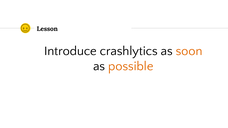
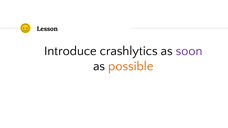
soon colour: orange -> purple (189, 51)
